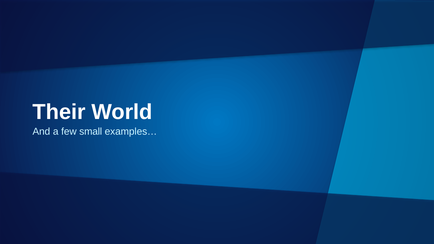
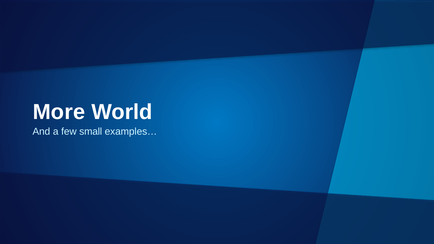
Their: Their -> More (59, 112)
